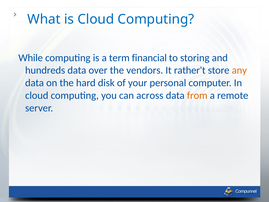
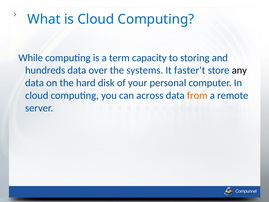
financial: financial -> capacity (149, 58)
vendors: vendors -> systems (145, 70)
rather't: rather't -> faster't (190, 70)
any colour: orange -> black (239, 70)
